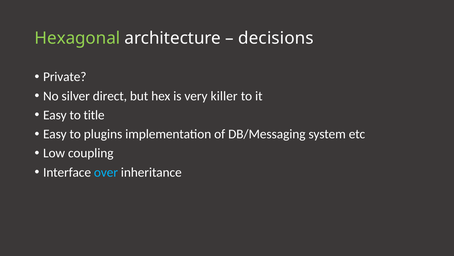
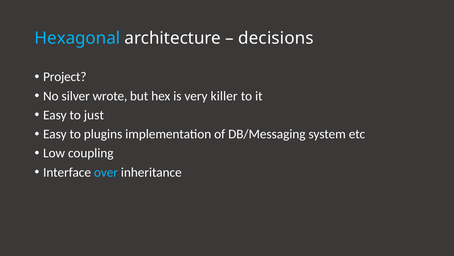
Hexagonal colour: light green -> light blue (77, 38)
Private: Private -> Project (65, 77)
direct: direct -> wrote (110, 96)
title: title -> just (94, 115)
